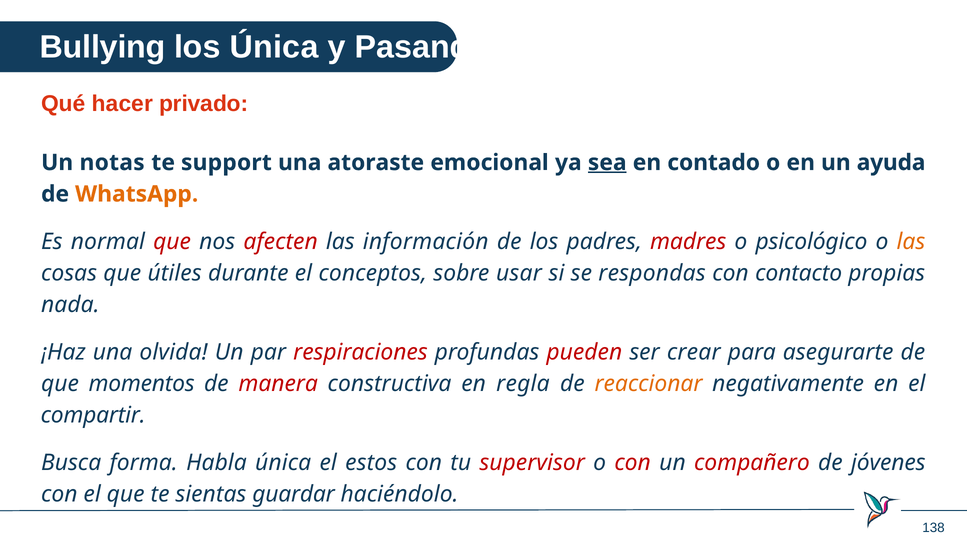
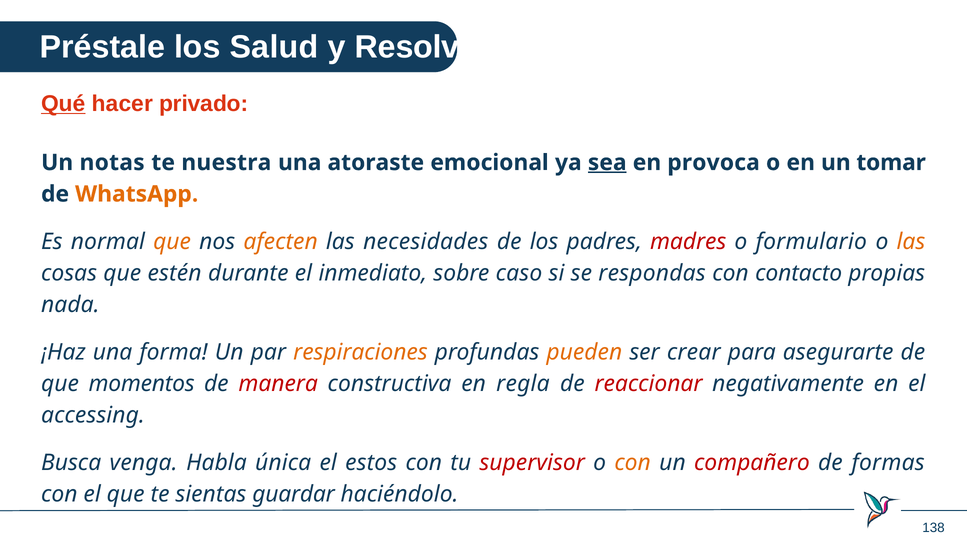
Bullying: Bullying -> Préstale (103, 47)
los Única: Única -> Salud (274, 47)
Pasando: Pasando -> Resolver (422, 47)
Qué underline: none -> present (63, 104)
support: support -> nuestra (226, 163)
contado: contado -> provoca (714, 163)
ayuda: ayuda -> tomar (891, 163)
que colour: red -> orange (172, 242)
afecten colour: red -> orange (281, 242)
información: información -> necesidades (426, 242)
psicológico: psicológico -> formulario (811, 242)
útiles: útiles -> estén (175, 273)
conceptos: conceptos -> inmediato (373, 273)
usar: usar -> caso (519, 273)
olvida: olvida -> forma (174, 352)
respiraciones colour: red -> orange (360, 352)
pueden colour: red -> orange (584, 352)
reaccionar colour: orange -> red (649, 384)
compartir: compartir -> accessing (93, 415)
forma: forma -> venga (144, 463)
con colour: red -> orange (633, 463)
jóvenes: jóvenes -> formas (888, 463)
